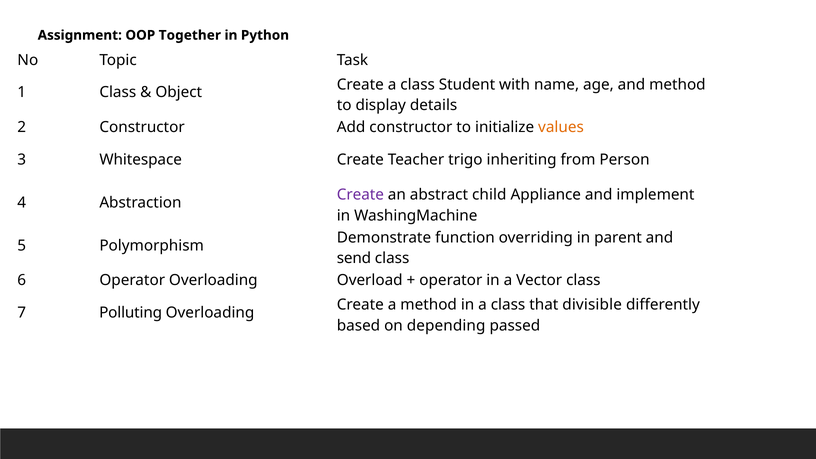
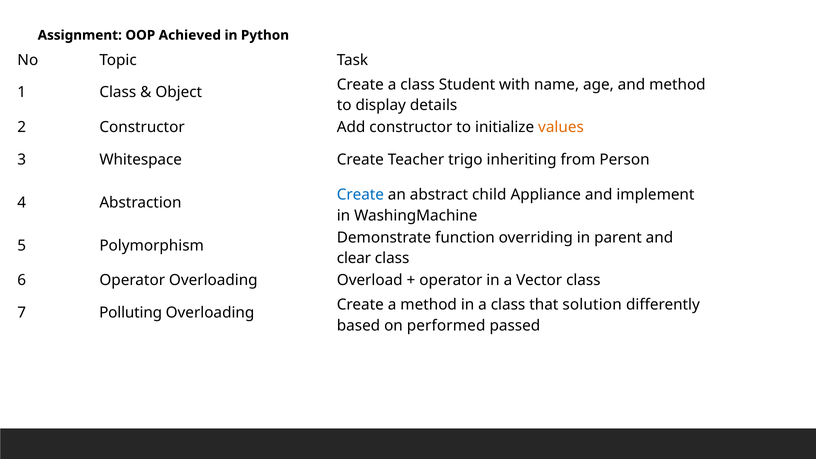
Together: Together -> Achieved (190, 35)
Create colour: purple -> blue (360, 195)
send: send -> clear (354, 258)
divisible: divisible -> solution (592, 305)
depending: depending -> performed (446, 326)
